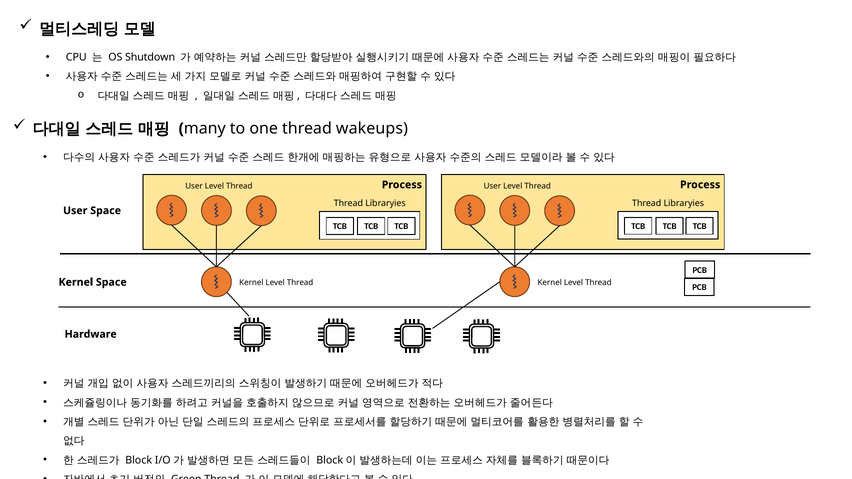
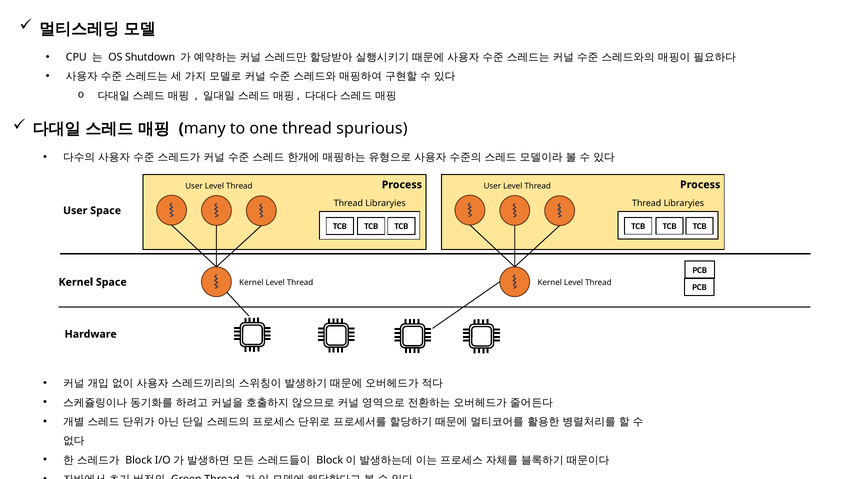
wakeups: wakeups -> spurious (372, 129)
